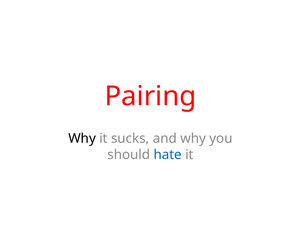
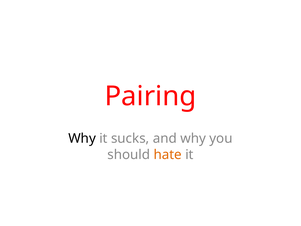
hate colour: blue -> orange (168, 154)
